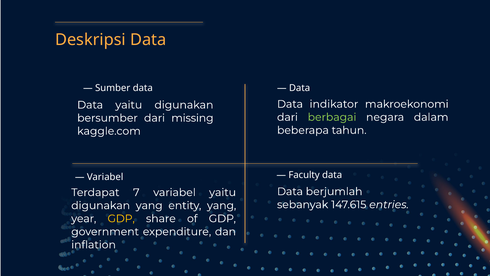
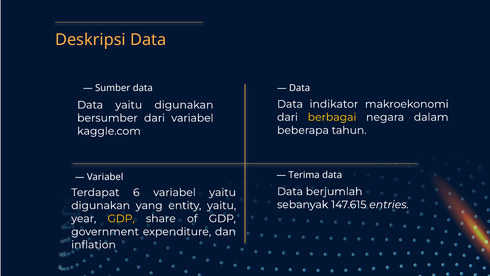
berbagai colour: light green -> yellow (332, 117)
dari missing: missing -> variabel (192, 118)
Faculty: Faculty -> Terima (304, 175)
7: 7 -> 6 (136, 192)
entity yang: yang -> yaitu (222, 205)
